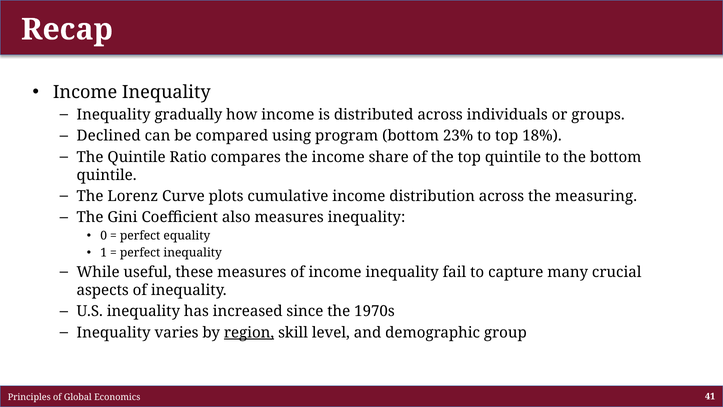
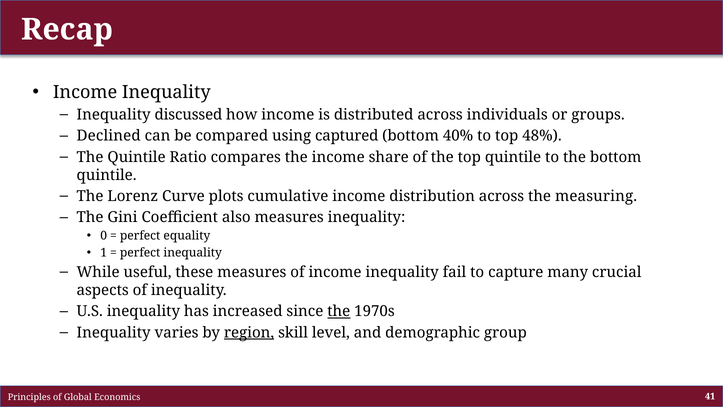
gradually: gradually -> discussed (188, 115)
program: program -> captured (347, 136)
23%: 23% -> 40% (458, 136)
18%: 18% -> 48% (542, 136)
the underline: none -> present (339, 311)
